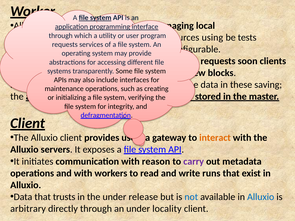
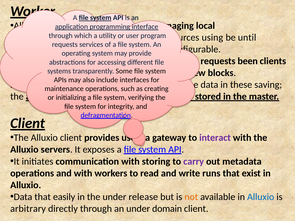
tests: tests -> until (247, 38)
soon: soon -> been (248, 61)
interact colour: orange -> purple (215, 138)
reason: reason -> storing (156, 162)
trusts: trusts -> easily (64, 197)
not colour: blue -> orange (191, 197)
locality: locality -> domain (167, 209)
